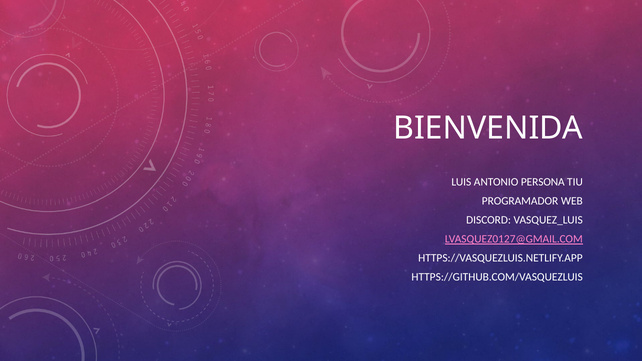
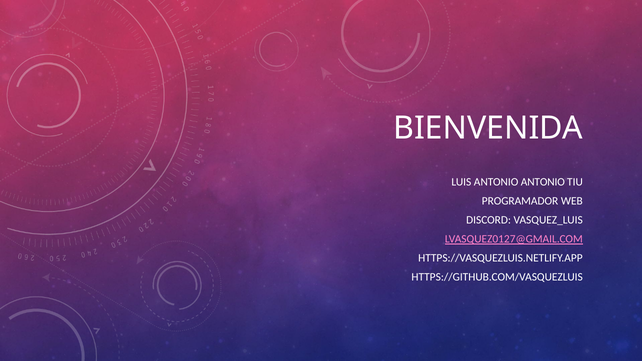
ANTONIO PERSONA: PERSONA -> ANTONIO (543, 182)
